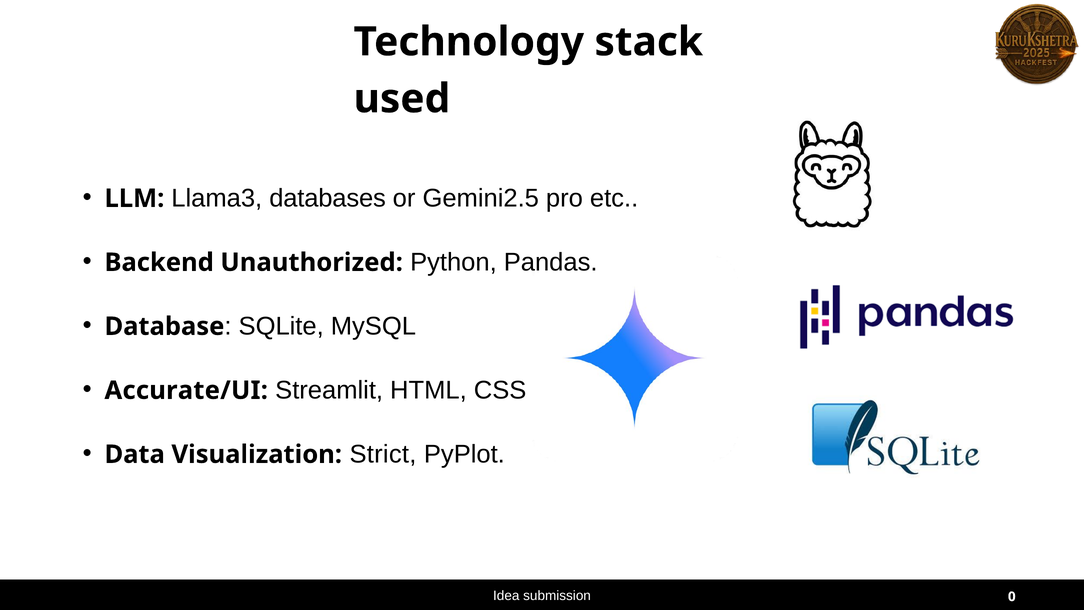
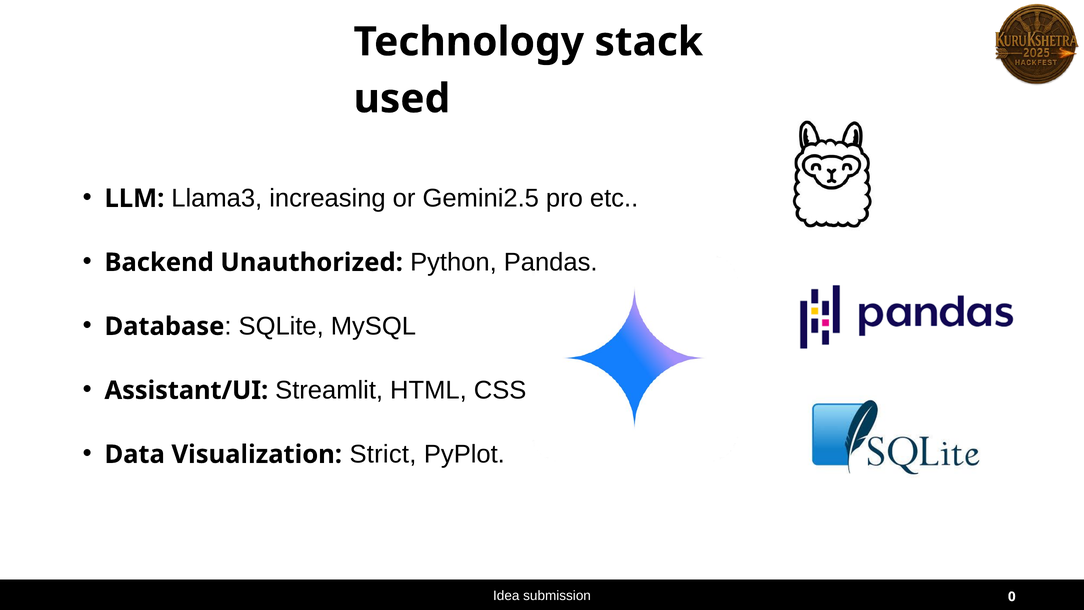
databases: databases -> increasing (327, 198)
Accurate/UI: Accurate/UI -> Assistant/UI (186, 390)
